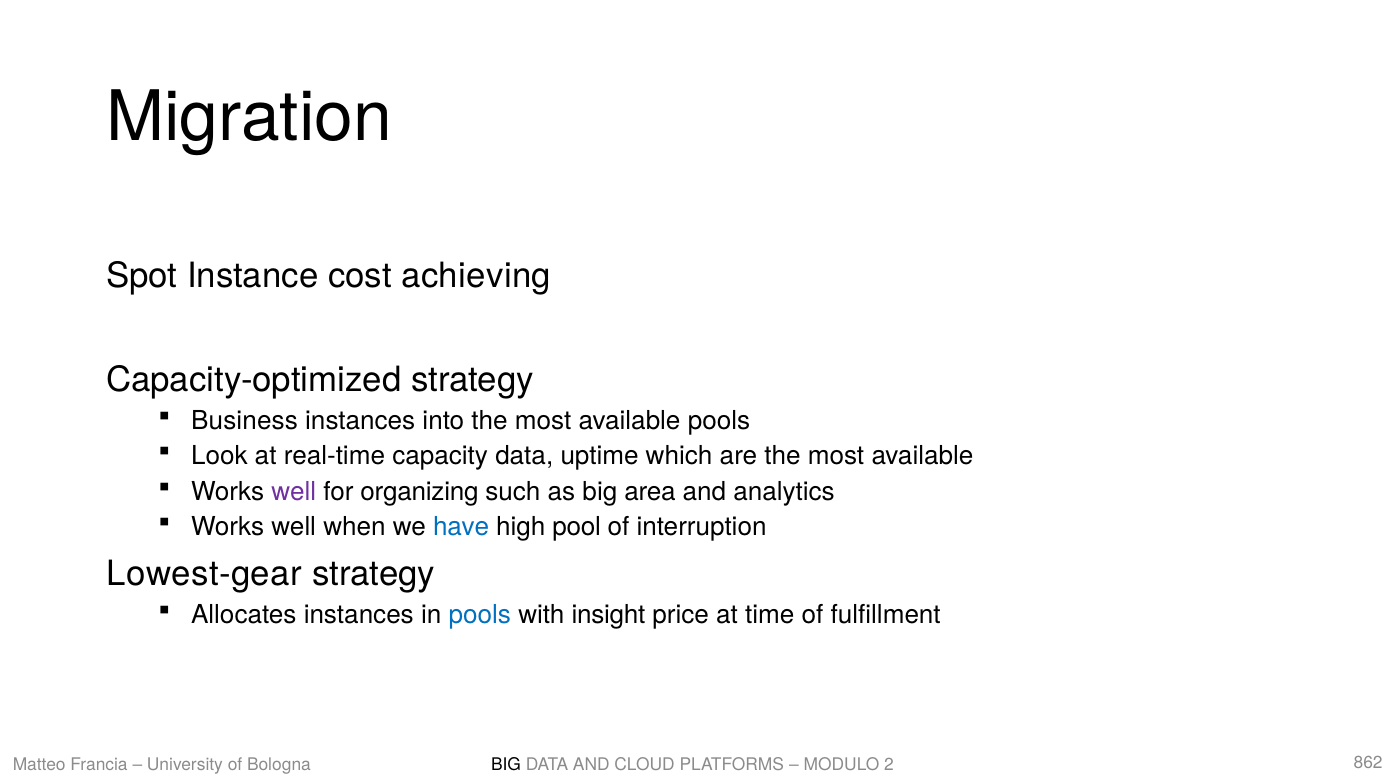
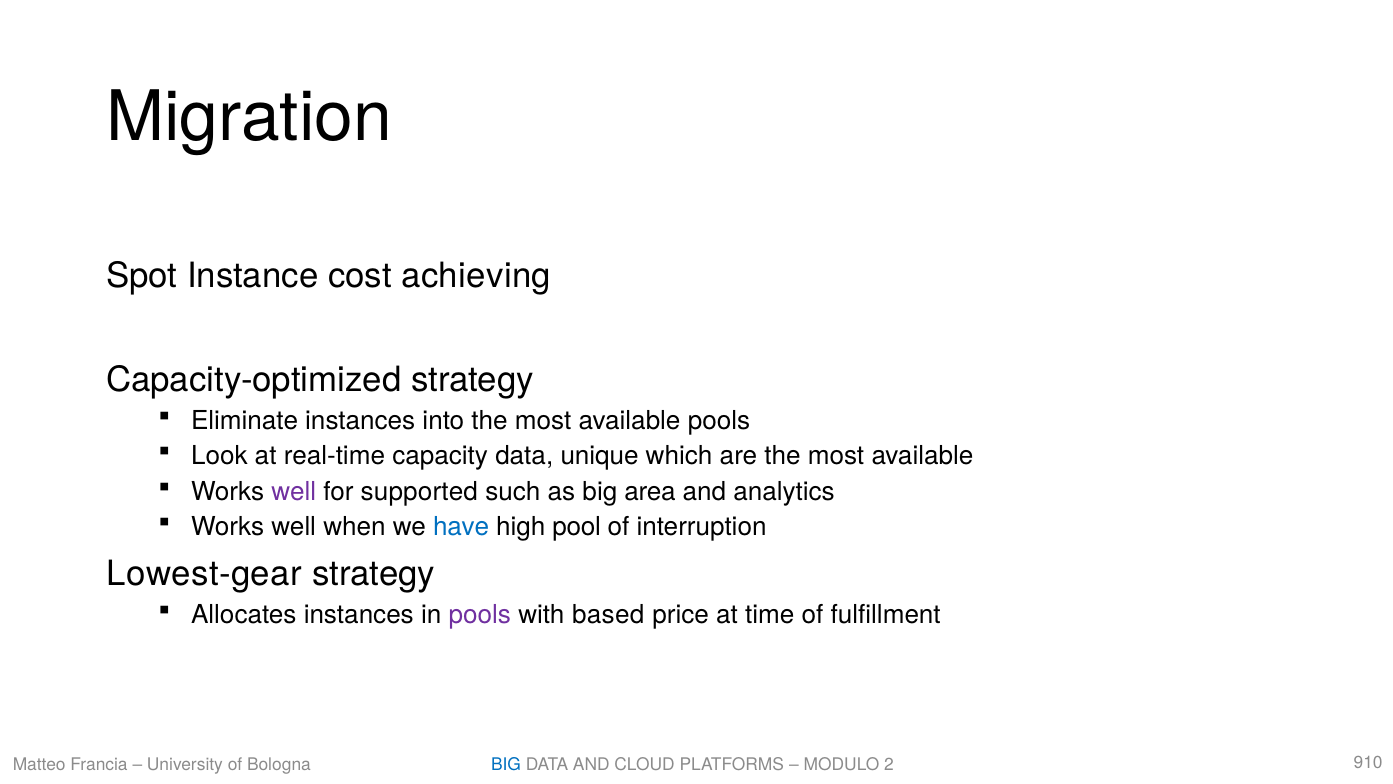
Business: Business -> Eliminate (245, 420)
uptime: uptime -> unique (600, 456)
organizing: organizing -> supported (419, 491)
pools colour: blue -> purple (480, 614)
insight: insight -> based (608, 614)
BIG colour: black -> blue (506, 764)
862: 862 -> 910 (1368, 762)
